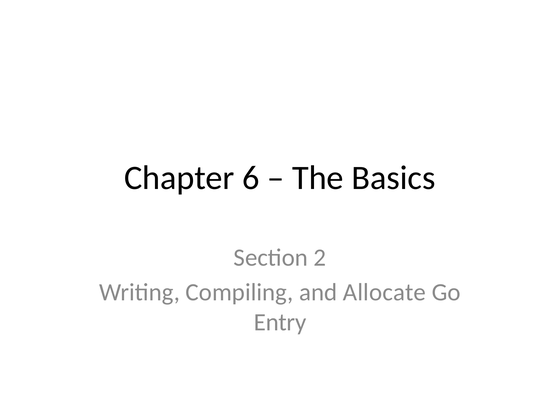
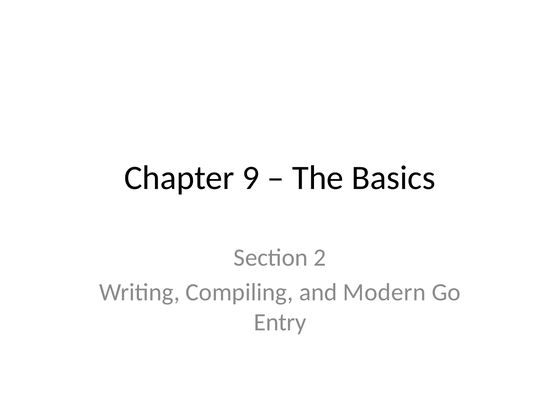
6: 6 -> 9 (251, 178)
Allocate: Allocate -> Modern (384, 292)
